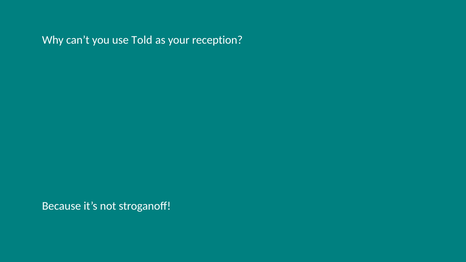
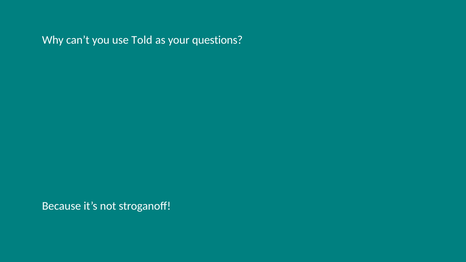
reception: reception -> questions (217, 40)
